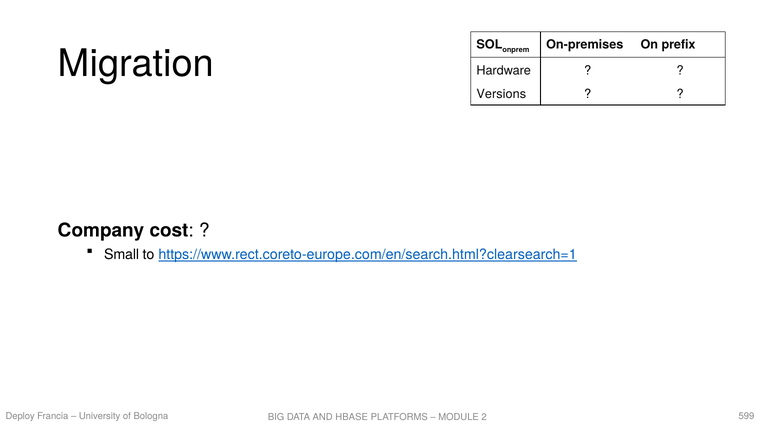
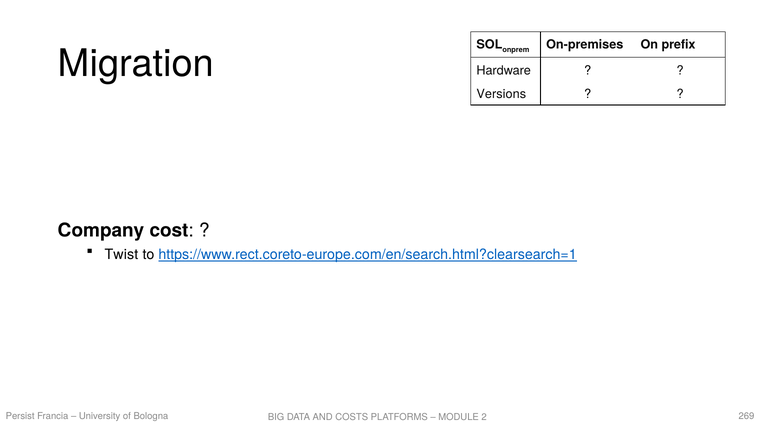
Small: Small -> Twist (121, 254)
Deploy: Deploy -> Persist (20, 416)
599: 599 -> 269 (746, 416)
HBASE: HBASE -> COSTS (352, 417)
